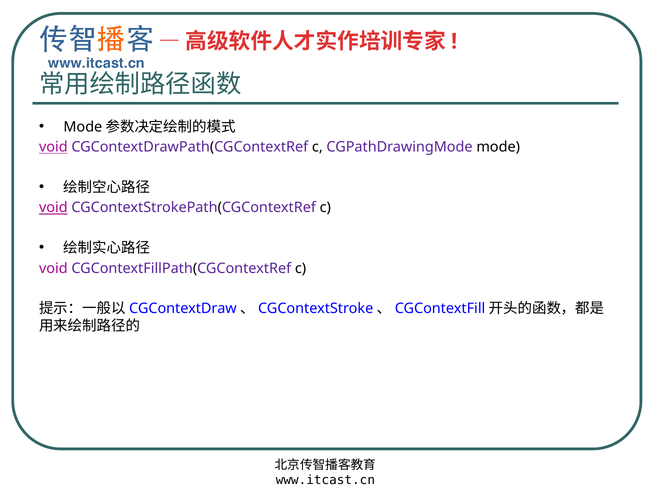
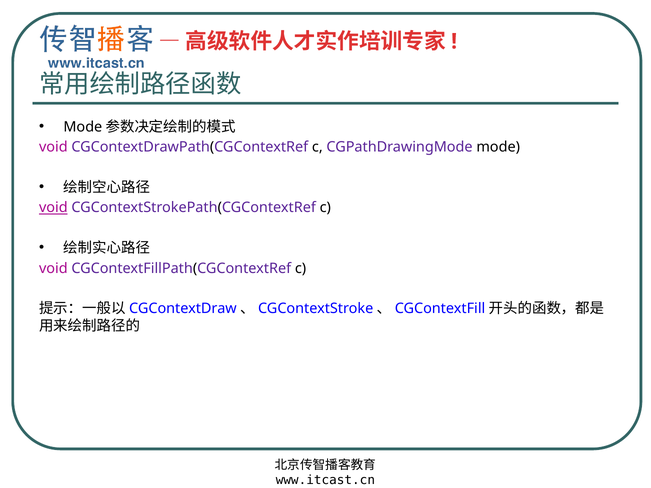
void underline: present -> none (53, 147)
